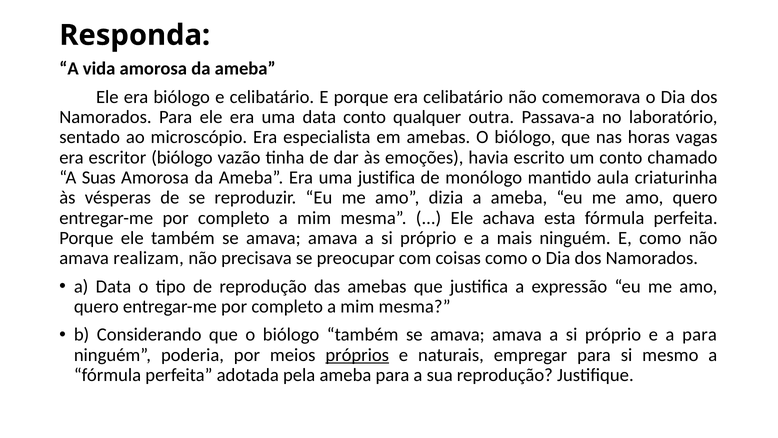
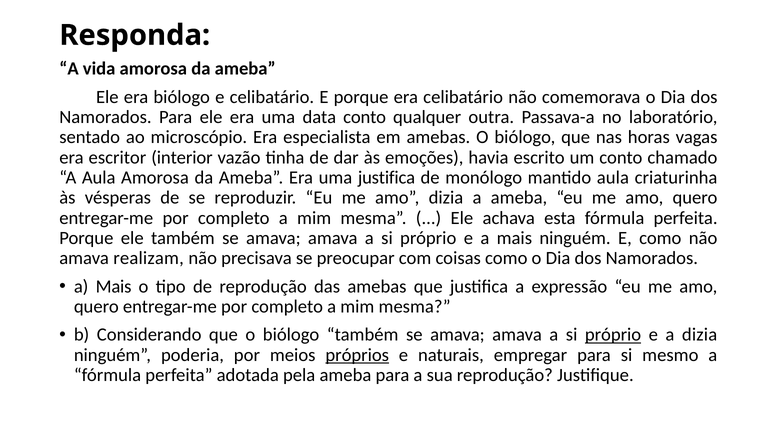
escritor biólogo: biólogo -> interior (182, 157)
A Suas: Suas -> Aula (99, 177)
Data: Data -> Mais (114, 286)
próprio underline: none -> present (613, 335)
a para: para -> dizia (700, 335)
